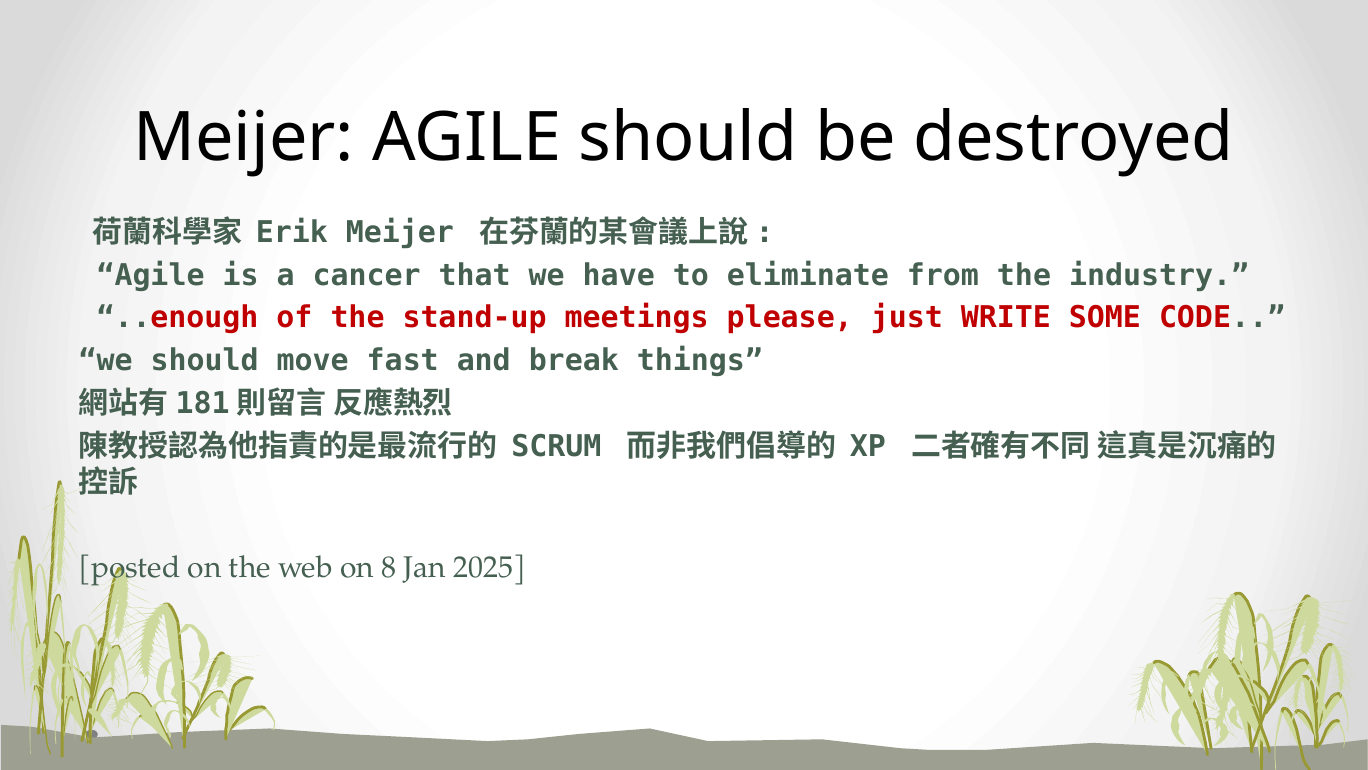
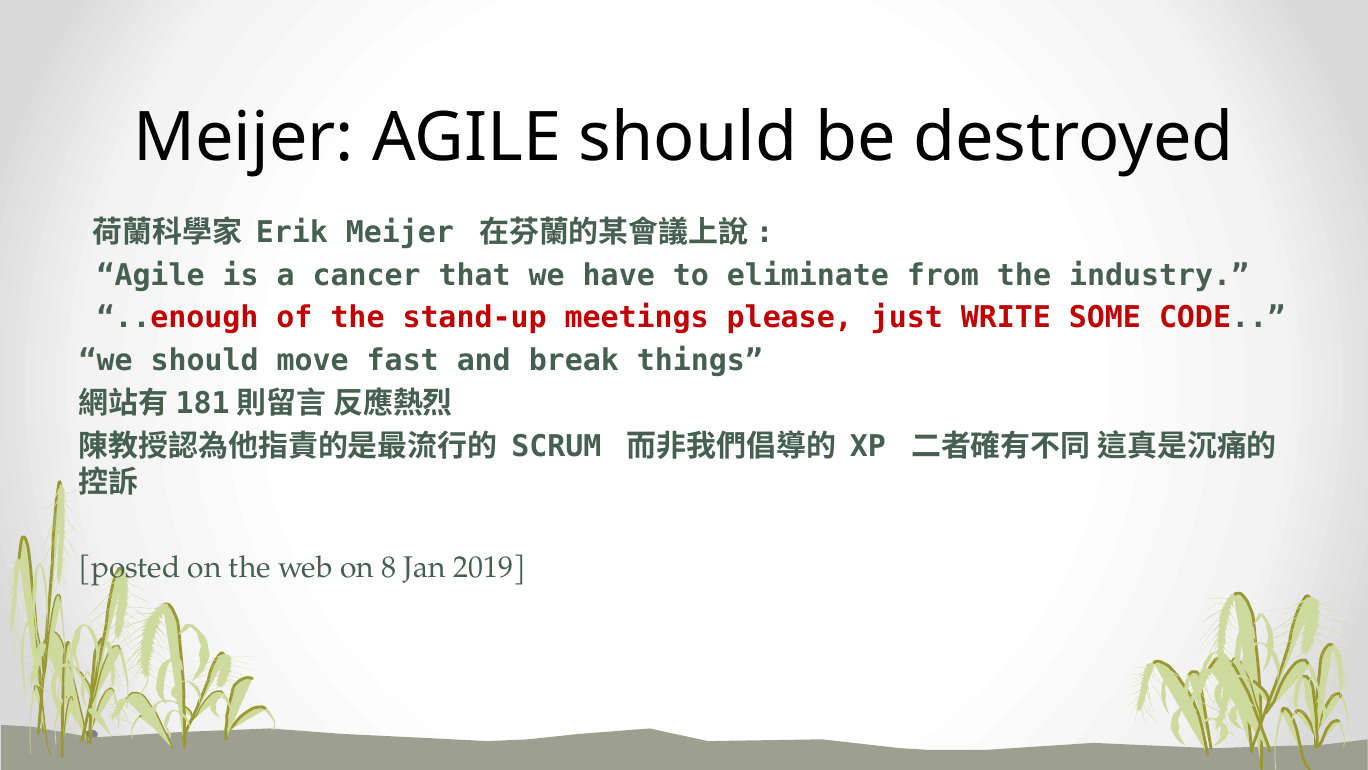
2025: 2025 -> 2019 (490, 567)
